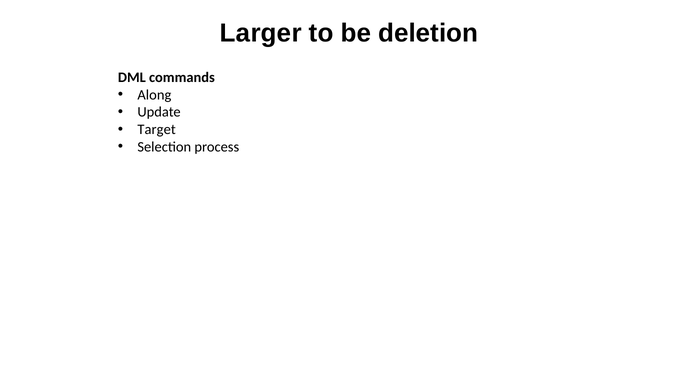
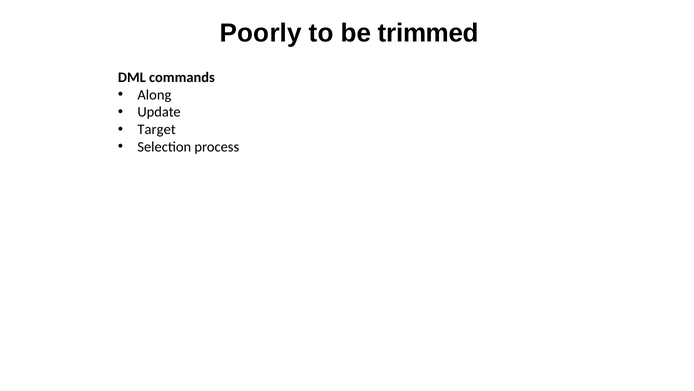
Larger: Larger -> Poorly (261, 33)
deletion: deletion -> trimmed (428, 33)
